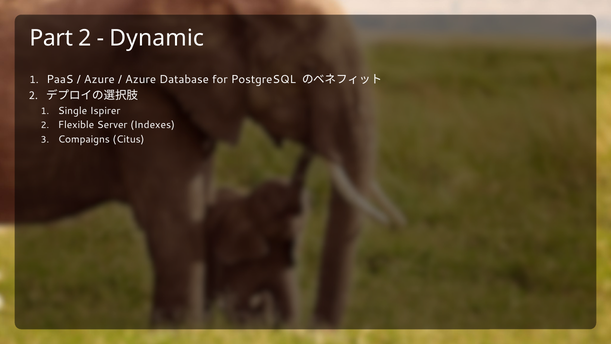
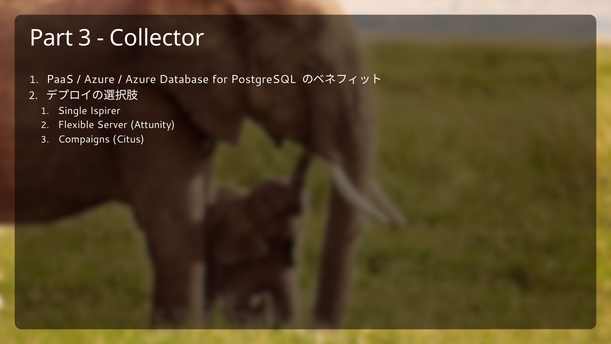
Part 2: 2 -> 3 (85, 38)
Dynamic: Dynamic -> Collector (157, 38)
Indexes: Indexes -> Attunity (153, 125)
